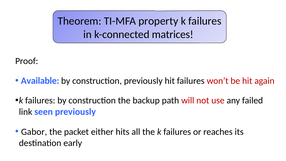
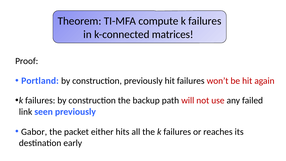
property: property -> compute (158, 21)
Available: Available -> Portland (40, 81)
